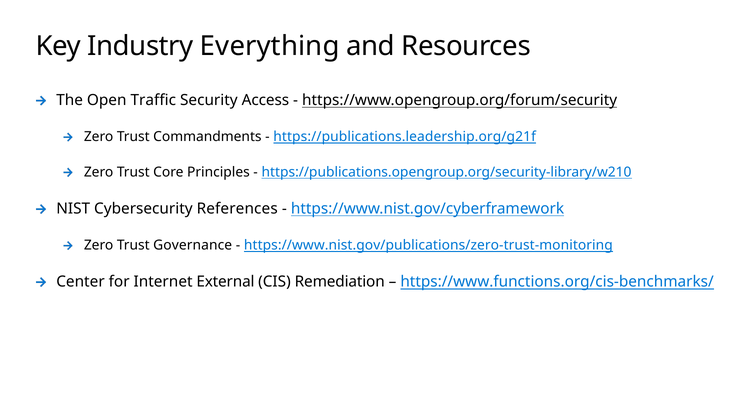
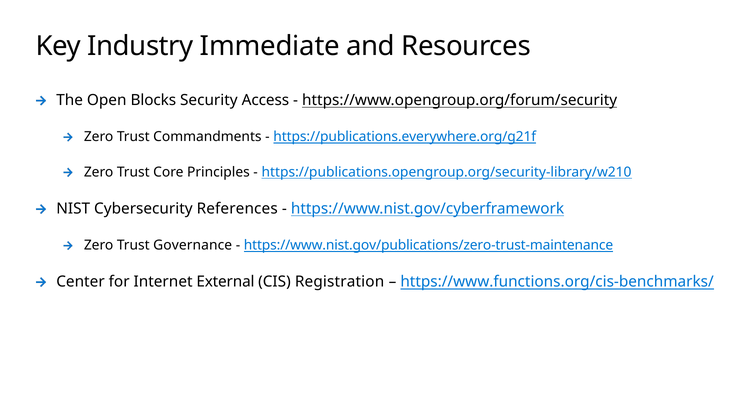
Everything: Everything -> Immediate (270, 46)
Traffic: Traffic -> Blocks (153, 100)
https://publications.leadership.org/g21f: https://publications.leadership.org/g21f -> https://publications.everywhere.org/g21f (405, 137)
https://www.nist.gov/publications/zero-trust-monitoring: https://www.nist.gov/publications/zero-trust-monitoring -> https://www.nist.gov/publications/zero-trust-maintenance (429, 245)
Remediation: Remediation -> Registration (340, 282)
